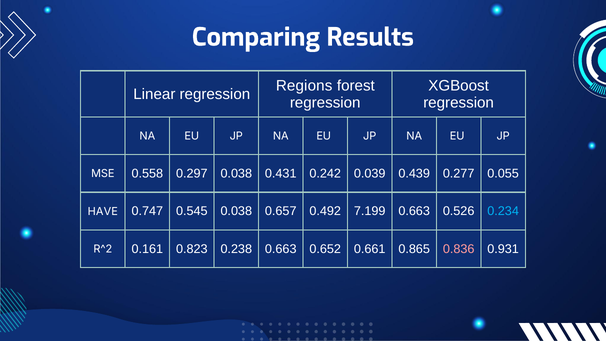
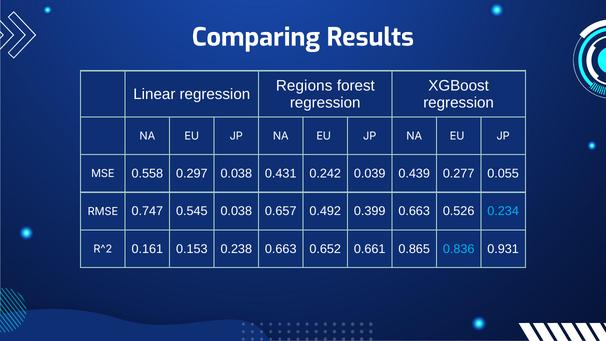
HAVE: HAVE -> RMSE (103, 211)
7.199: 7.199 -> 0.399 (370, 211)
0.823: 0.823 -> 0.153 (192, 249)
0.836 colour: pink -> light blue (459, 249)
